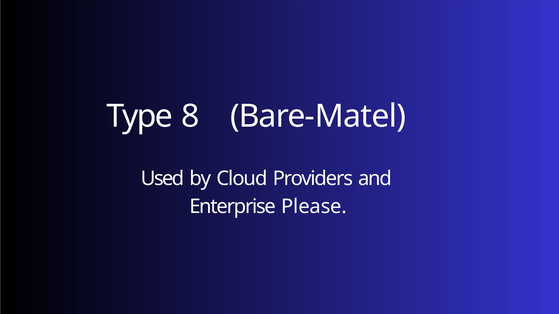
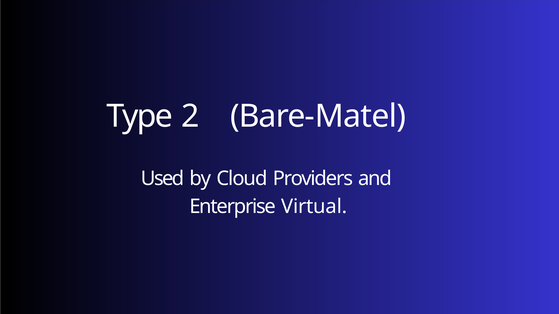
8: 8 -> 2 (190, 117)
Please: Please -> Virtual (314, 207)
